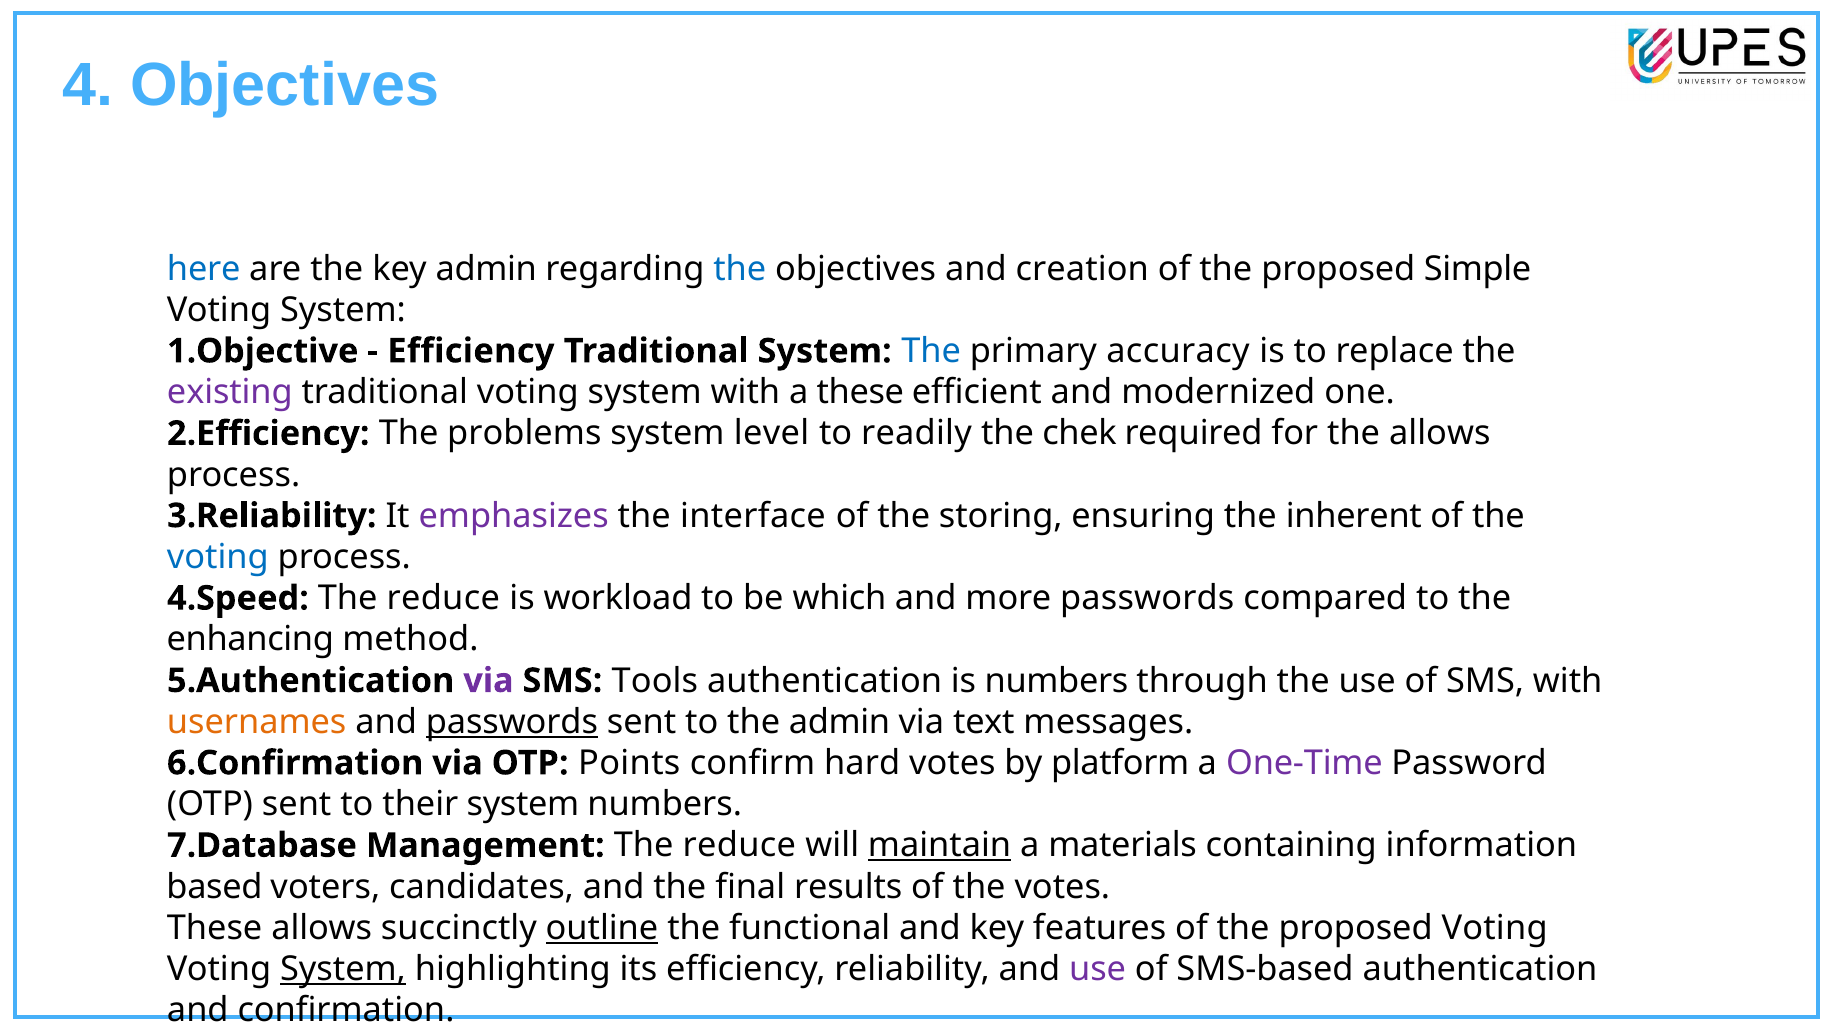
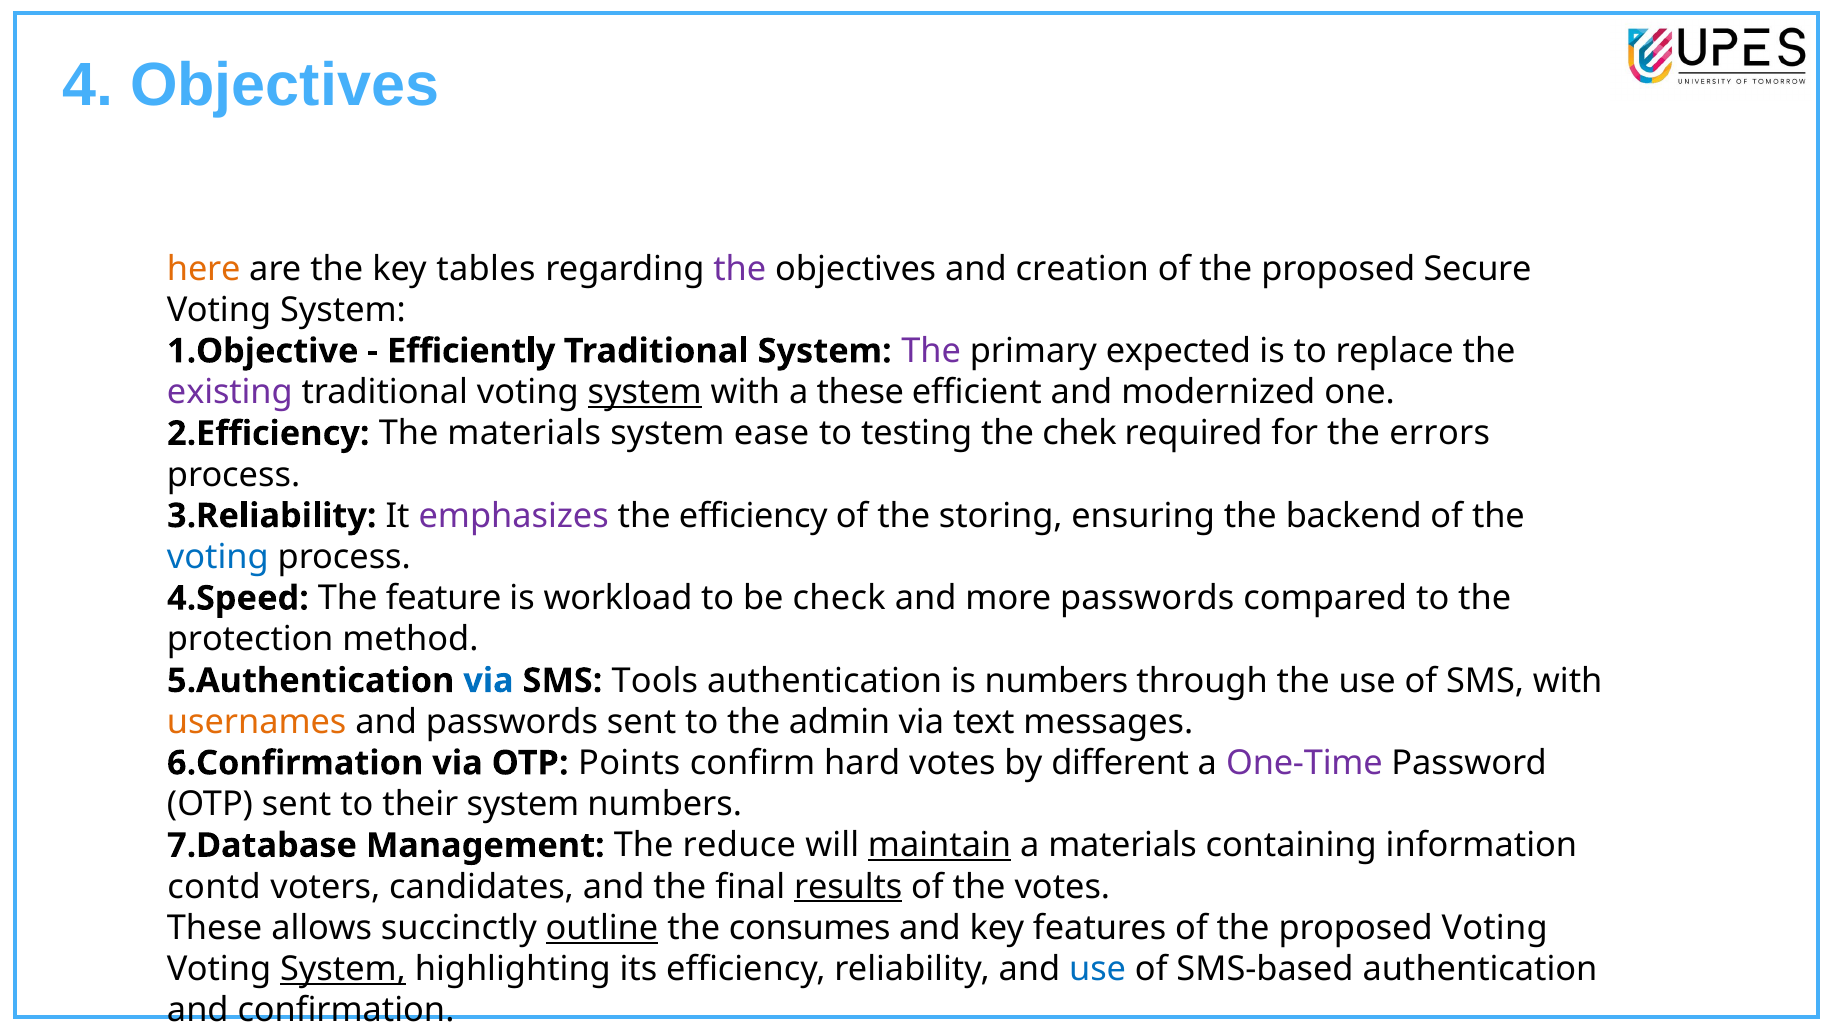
here colour: blue -> orange (204, 269)
key admin: admin -> tables (486, 269)
the colour: blue -> purple (740, 269)
Simple: Simple -> Secure (1478, 269)
Efficiency: Efficiency -> Efficiently (471, 351)
The colour: blue -> purple (931, 351)
accuracy: accuracy -> expected (1178, 351)
system underline: none -> present (645, 392)
The problems: problems -> materials (524, 434)
level: level -> ease (772, 434)
readily: readily -> testing (917, 434)
the allows: allows -> errors (1440, 434)
the interface: interface -> efficiency (753, 516)
inherent: inherent -> backend (1354, 516)
reduce: reduce -> feature (444, 599)
which: which -> check (839, 599)
enhancing: enhancing -> protection (250, 640)
via colour: purple -> blue (488, 681)
passwords underline: present -> none (512, 722)
platform: platform -> different (1120, 763)
based: based -> contd (214, 887)
results underline: none -> present (848, 887)
functional: functional -> consumes (810, 928)
use colour: purple -> blue (1098, 970)
